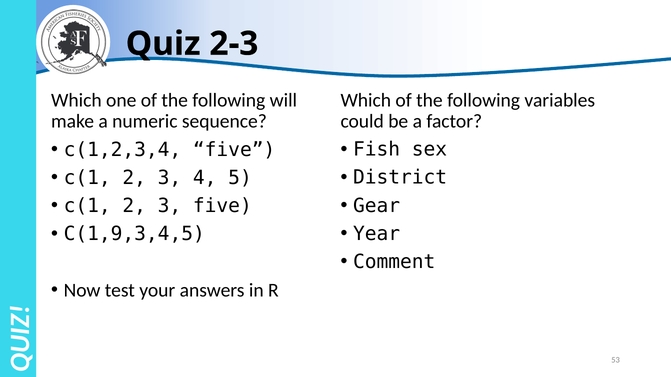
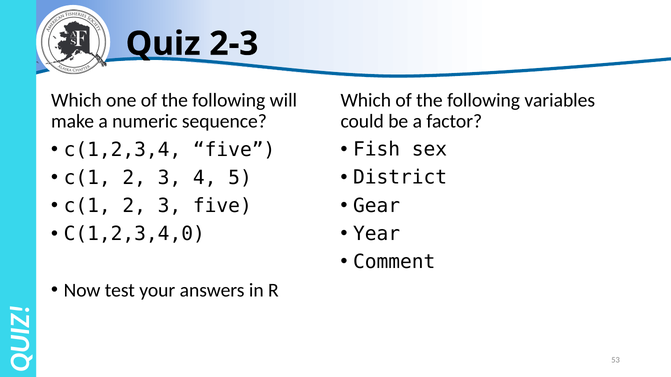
C(1,9,3,4,5: C(1,9,3,4,5 -> C(1,2,3,4,0 (134, 234)
